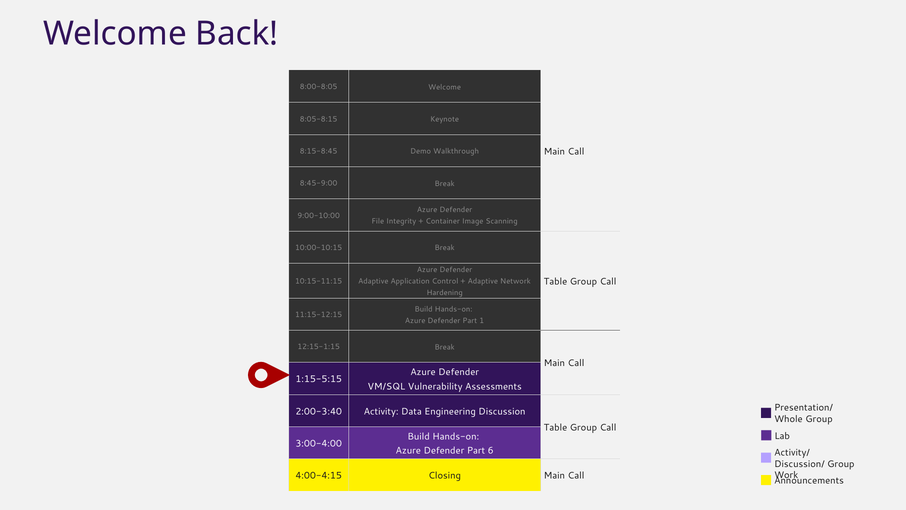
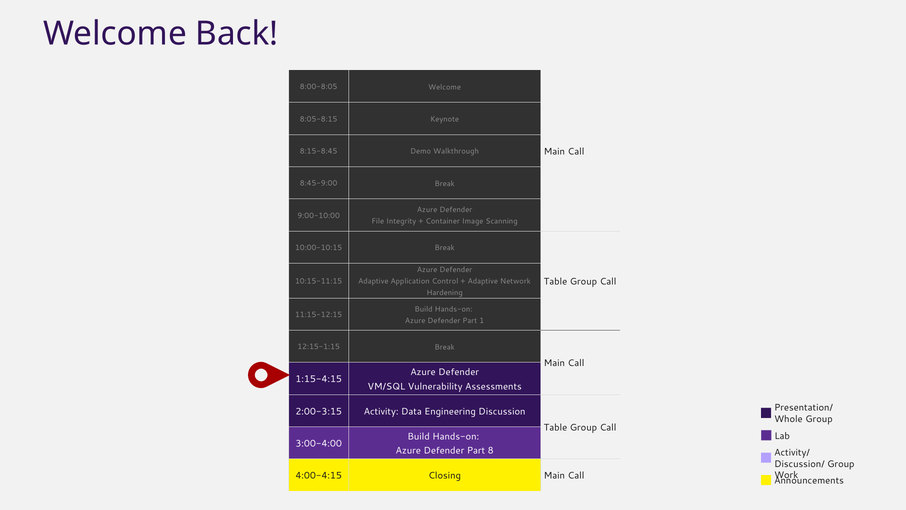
1:15-5:15: 1:15-5:15 -> 1:15-4:15 (319, 379)
2:00-3:40: 2:00-3:40 -> 2:00-3:15 (319, 411)
6: 6 -> 8 (491, 451)
